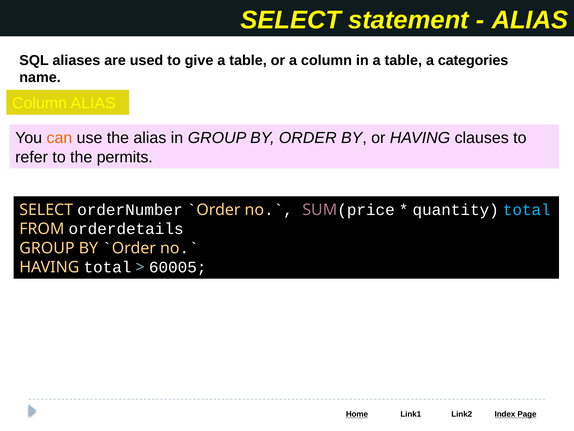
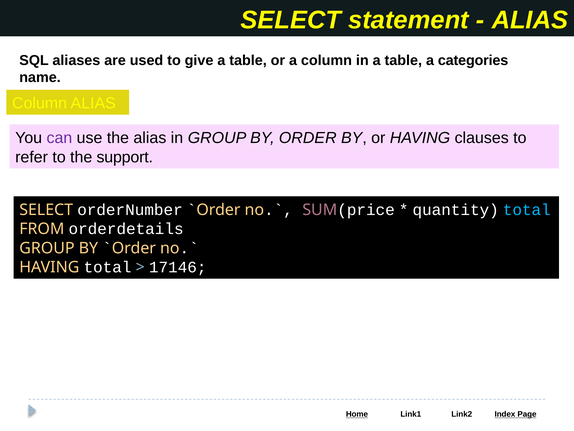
can colour: orange -> purple (59, 138)
permits: permits -> support (125, 157)
60005: 60005 -> 17146 (178, 267)
